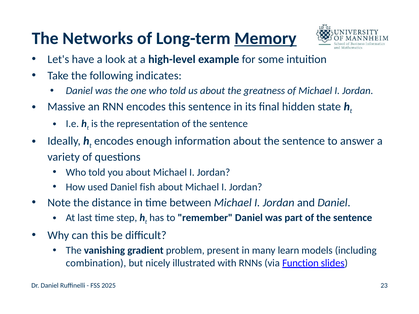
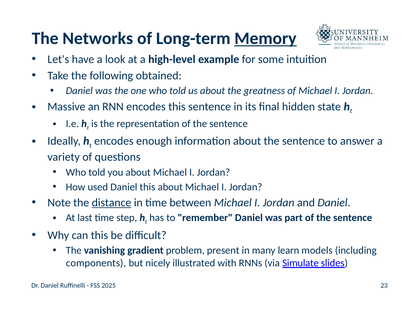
indicates: indicates -> obtained (159, 76)
Daniel fish: fish -> this (147, 187)
distance underline: none -> present (112, 203)
combination: combination -> components (96, 263)
Function: Function -> Simulate (301, 263)
